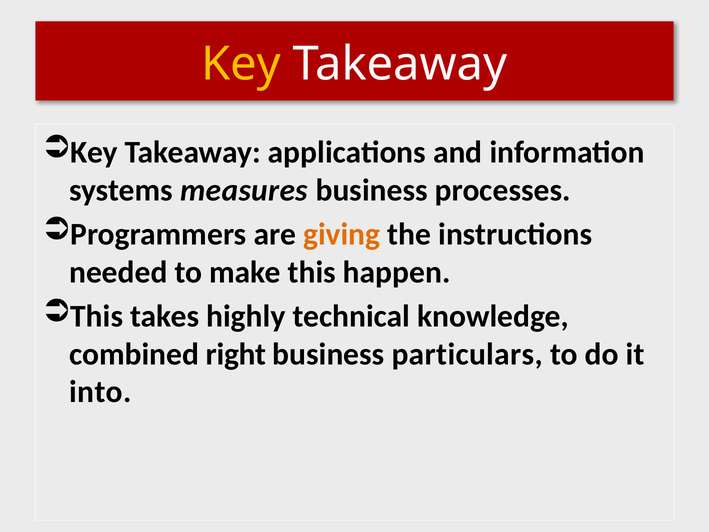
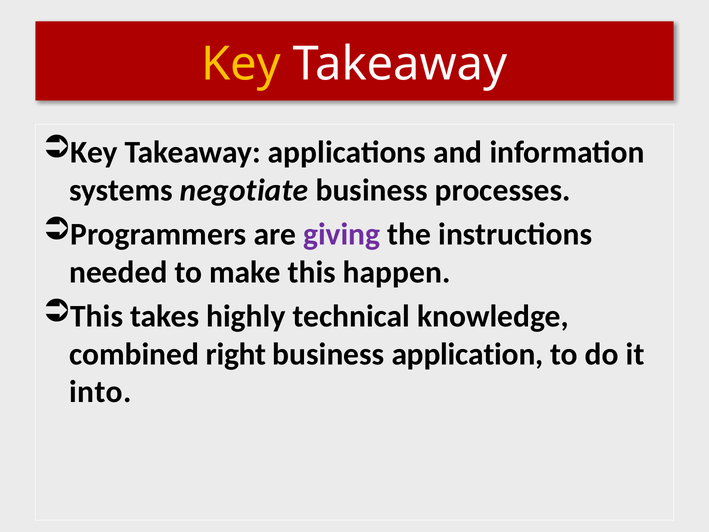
measures: measures -> negotiate (244, 190)
giving colour: orange -> purple (342, 234)
particulars: particulars -> application (467, 354)
